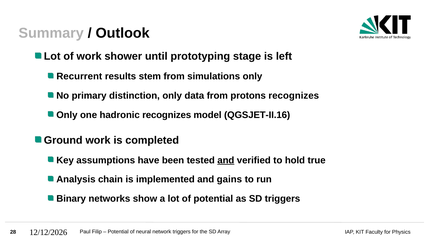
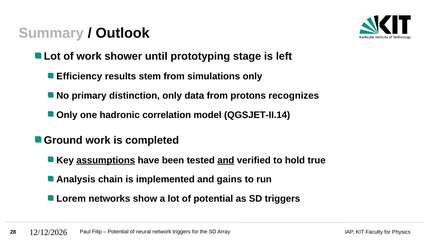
Recurrent: Recurrent -> Efficiency (79, 77)
hadronic recognizes: recognizes -> correlation (167, 115)
QGSJET-II.16: QGSJET-II.16 -> QGSJET-II.14 (257, 115)
assumptions underline: none -> present (106, 161)
Binary: Binary -> Lorem (71, 199)
